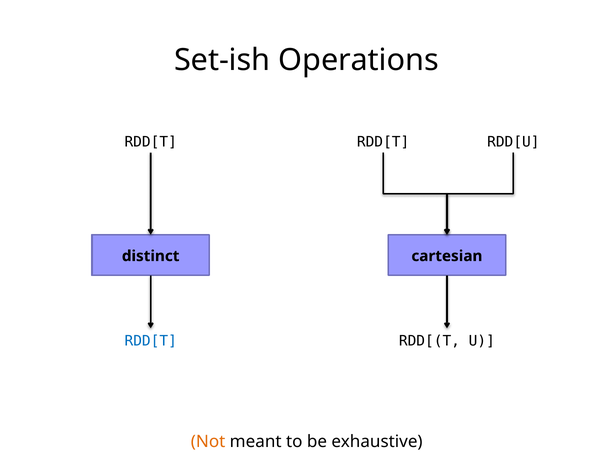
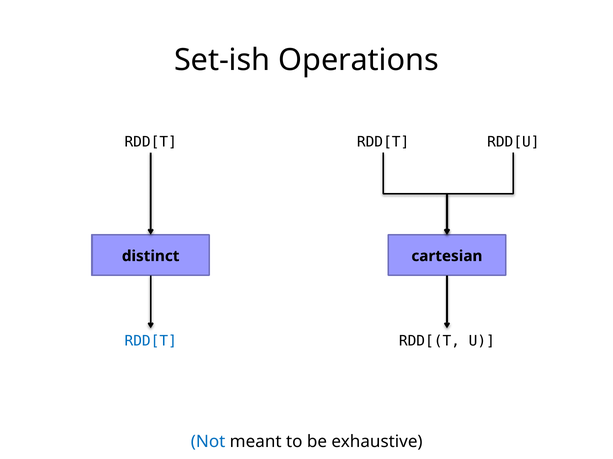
Not colour: orange -> blue (208, 442)
